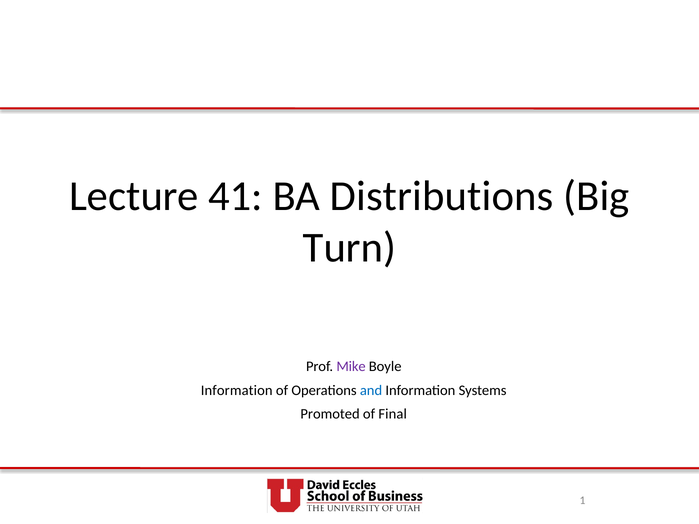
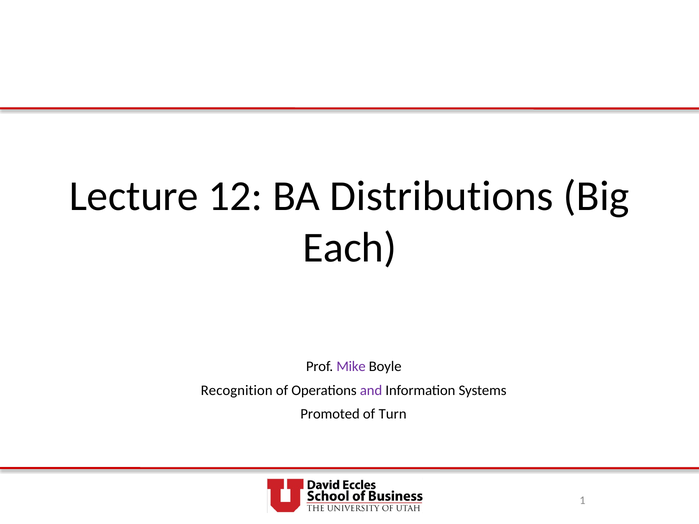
41: 41 -> 12 (236, 196)
Turn: Turn -> Each (350, 248)
Information: Information -> Recognition (237, 391)
and colour: blue -> purple (371, 391)
Final: Final -> Turn (393, 414)
